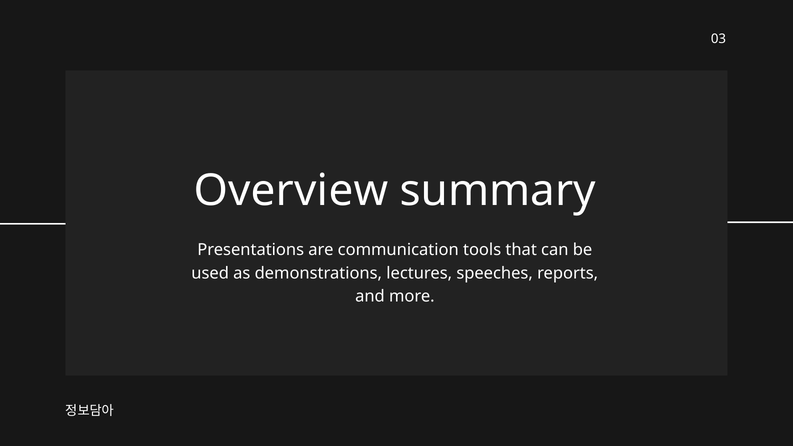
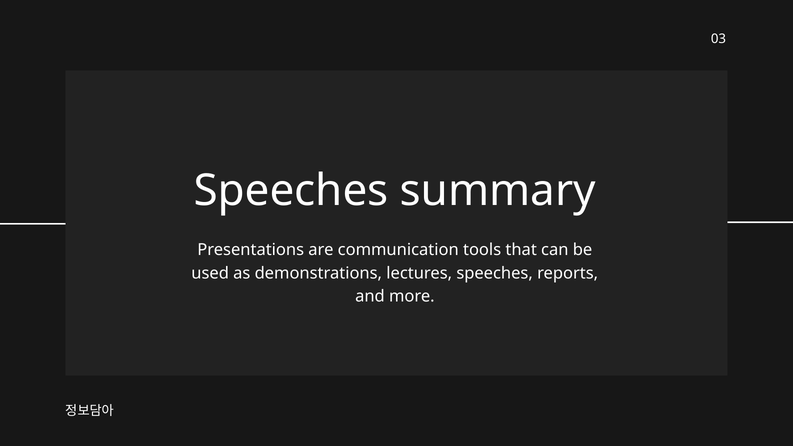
Overview: Overview -> Speeches (291, 191)
